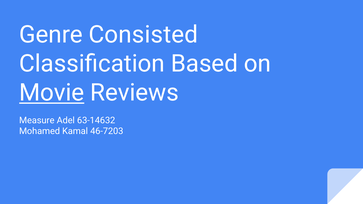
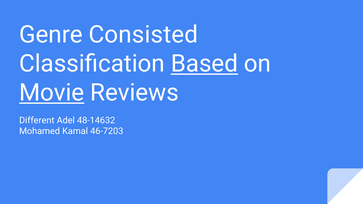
Based underline: none -> present (204, 64)
Measure: Measure -> Different (37, 120)
63-14632: 63-14632 -> 48-14632 (96, 120)
